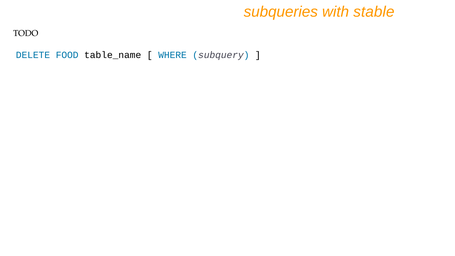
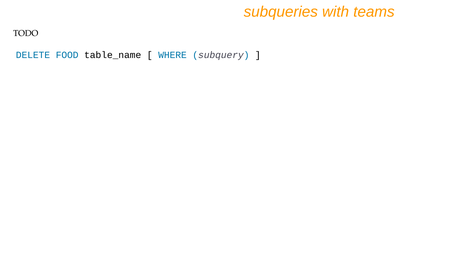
stable: stable -> teams (374, 12)
